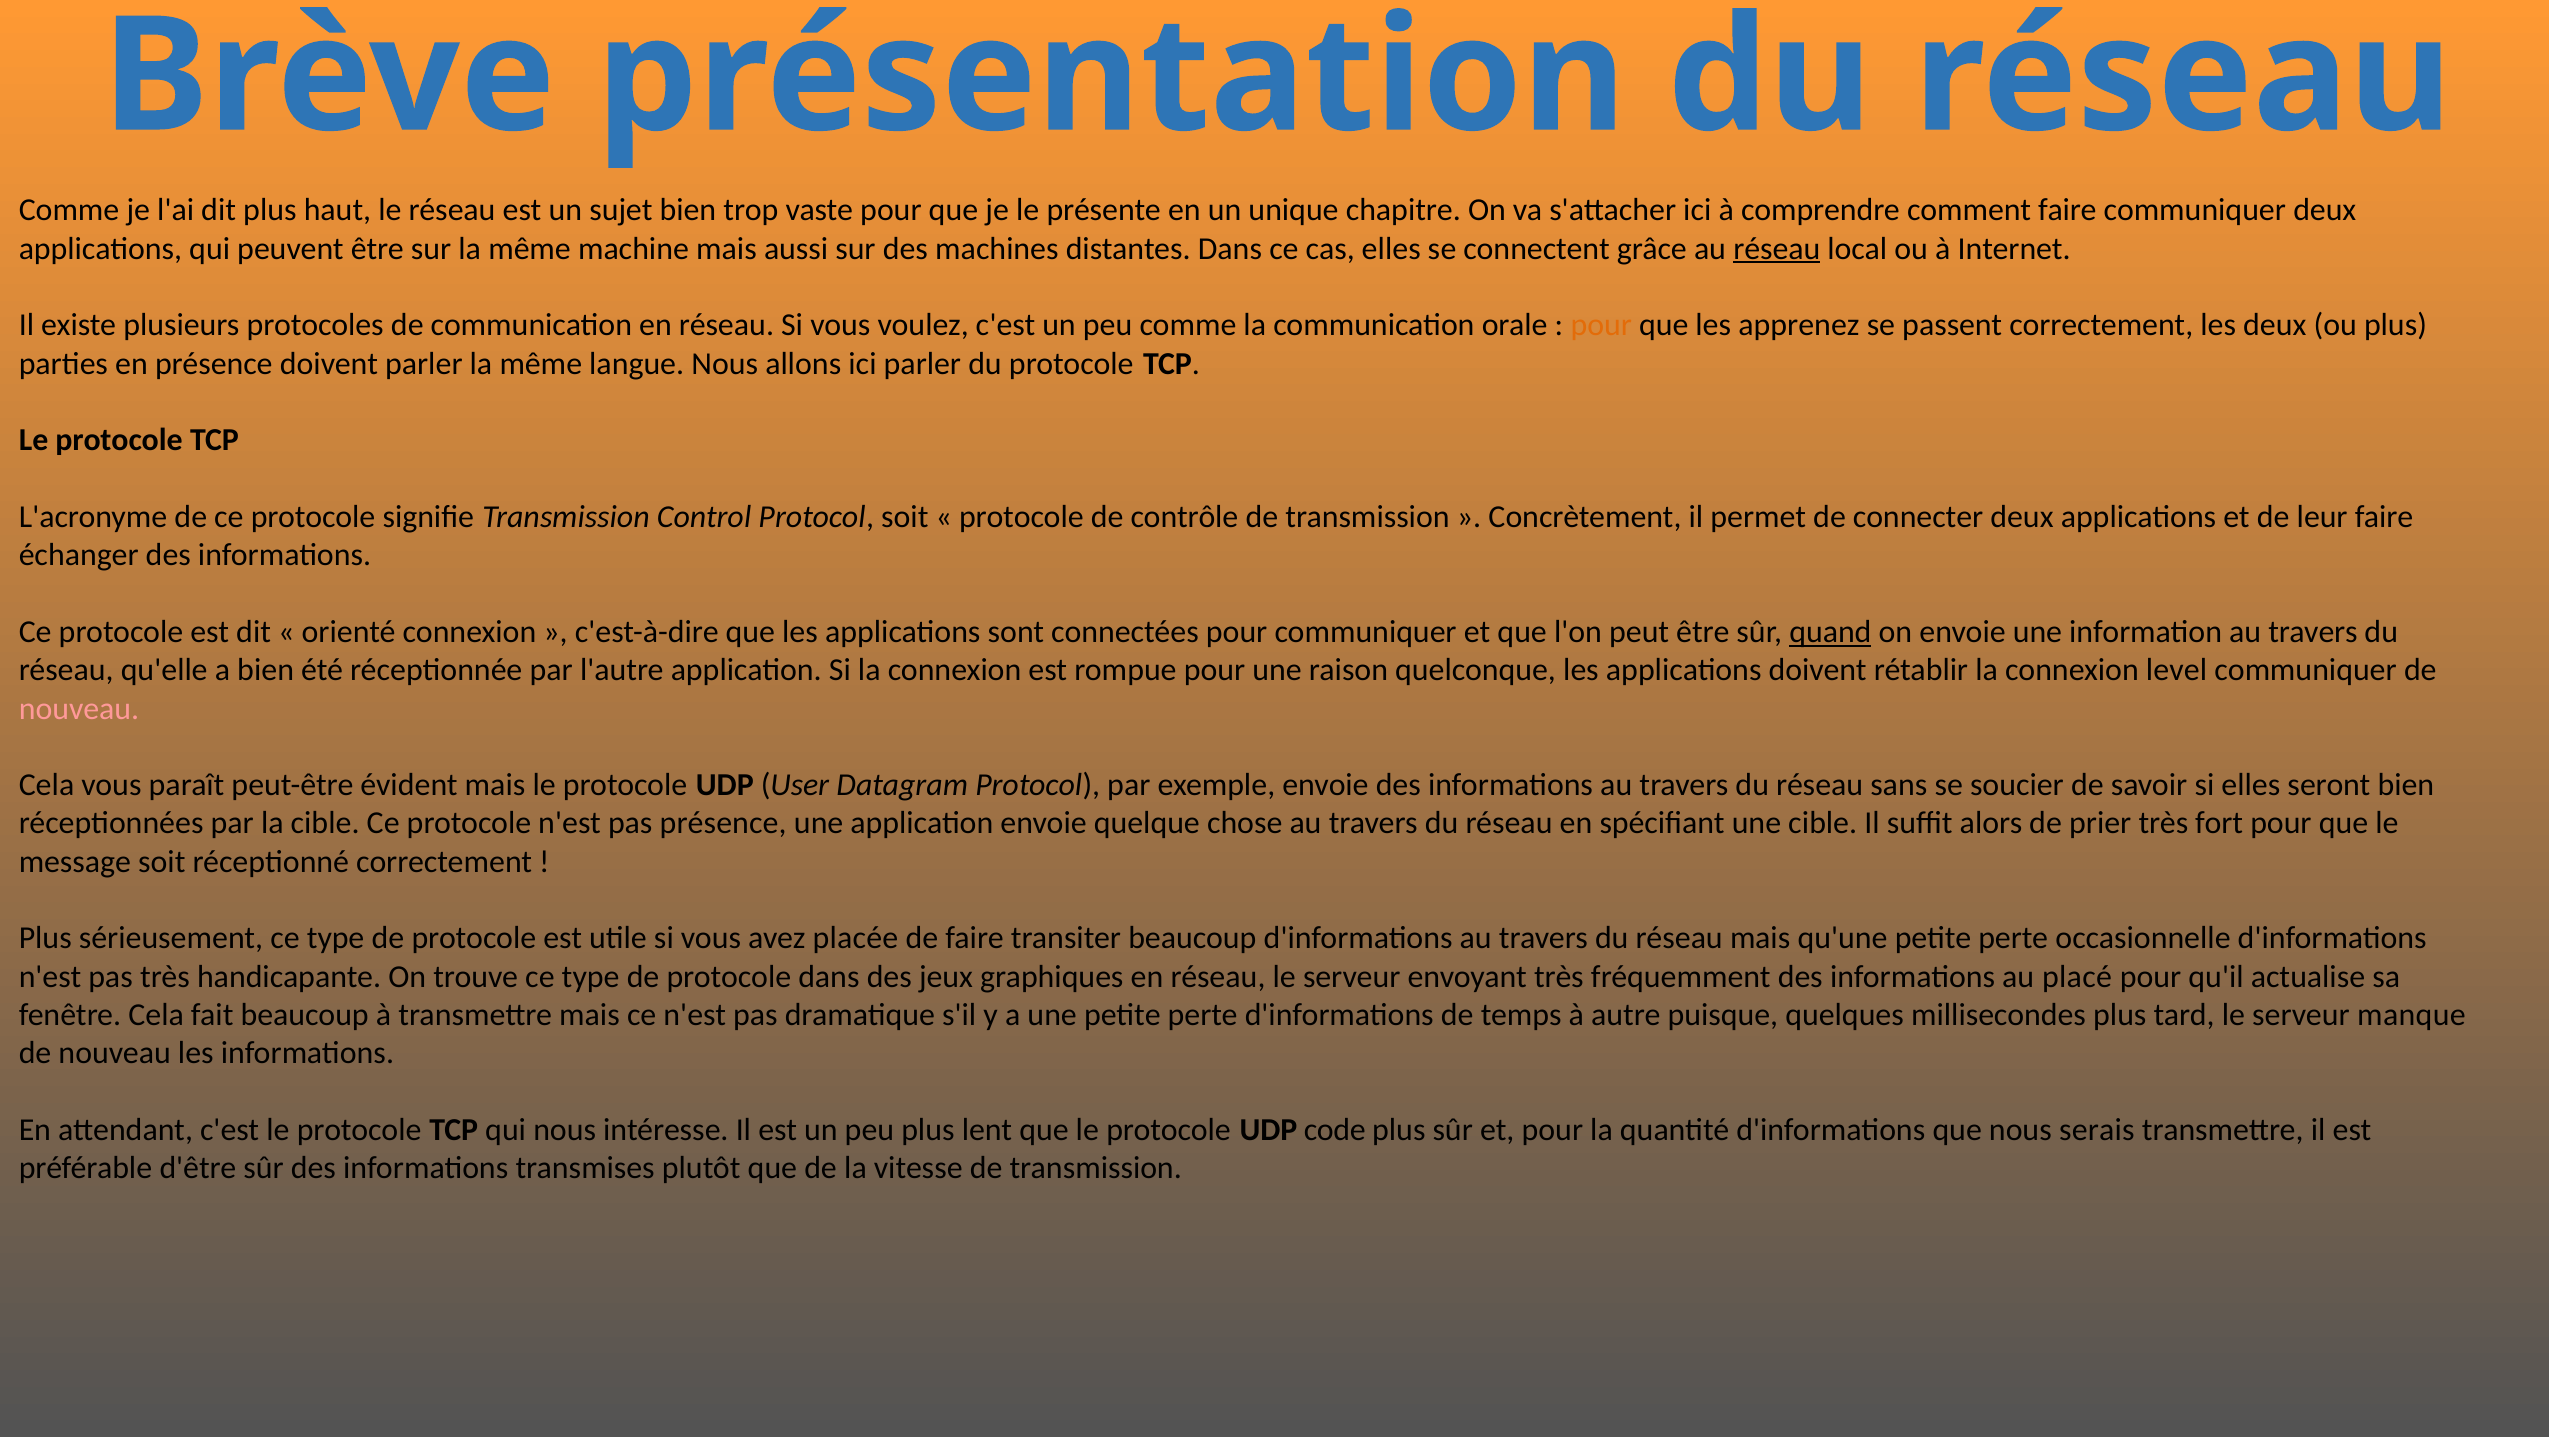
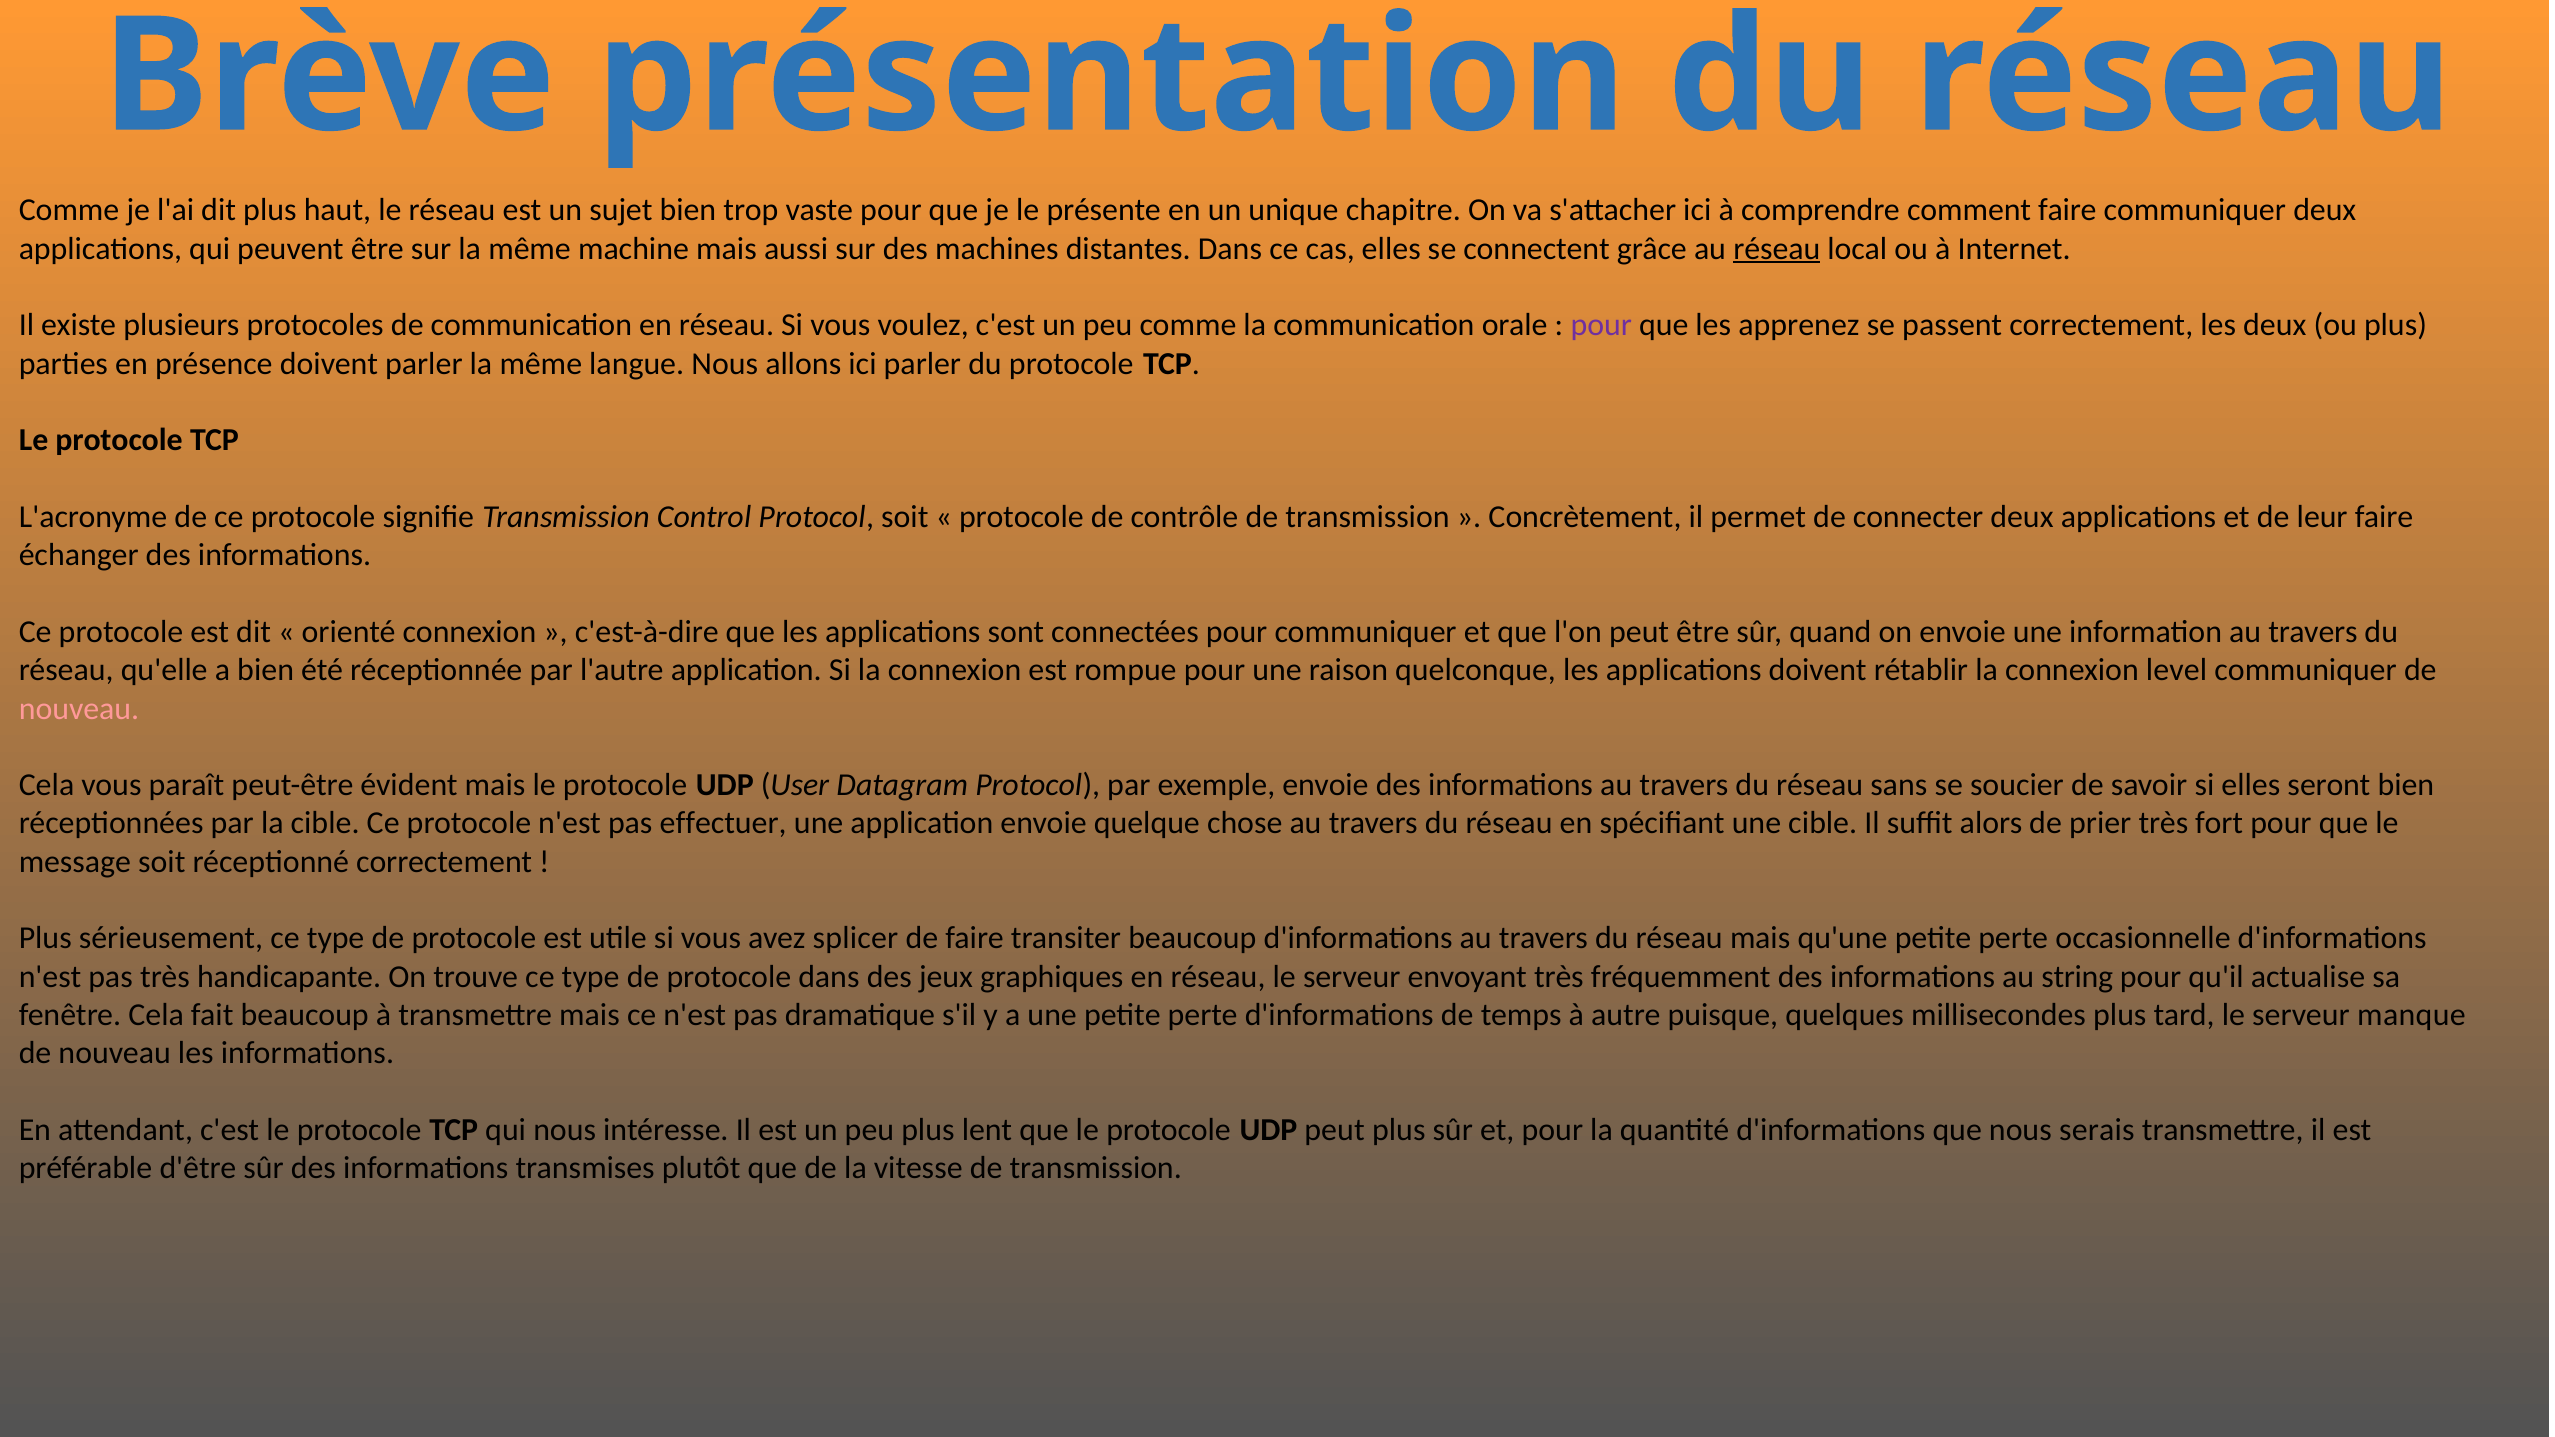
pour colour: orange -> purple (1601, 325)
quand underline: present -> none (1830, 632)
pas présence: présence -> effectuer (723, 824)
placée: placée -> splicer (855, 939)
placé: placé -> string (2077, 977)
UDP code: code -> peut (1335, 1130)
